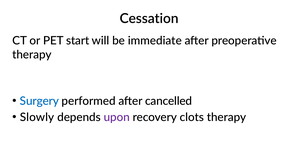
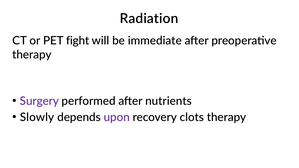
Cessation: Cessation -> Radiation (149, 19)
start: start -> fight (78, 41)
Surgery colour: blue -> purple (39, 101)
cancelled: cancelled -> nutrients (169, 101)
